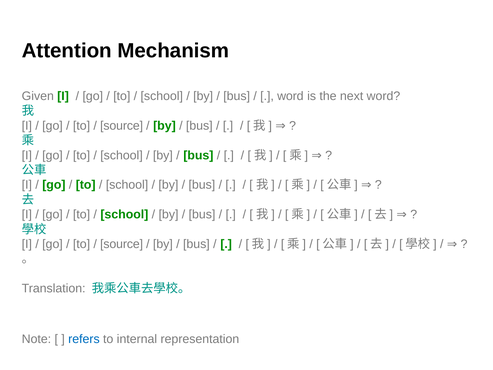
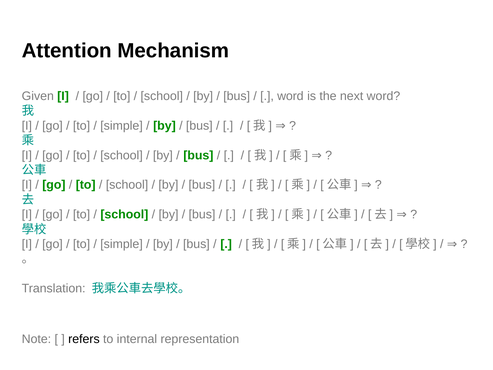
source: source -> simple (122, 126)
source: source -> simple (122, 244)
refers colour: blue -> black (84, 339)
